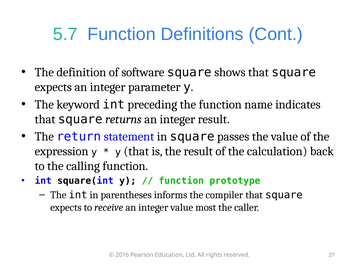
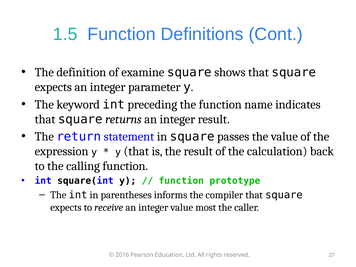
5.7: 5.7 -> 1.5 (65, 34)
software: software -> examine (143, 72)
